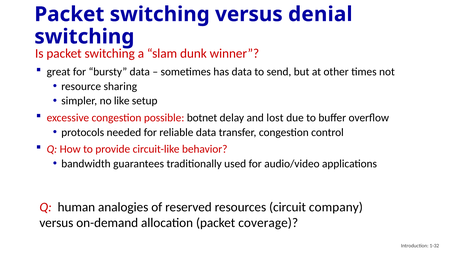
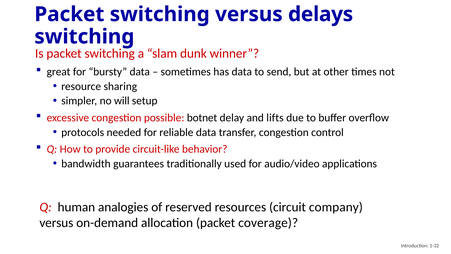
denial: denial -> delays (321, 14)
like: like -> will (122, 101)
lost: lost -> lifts (275, 118)
